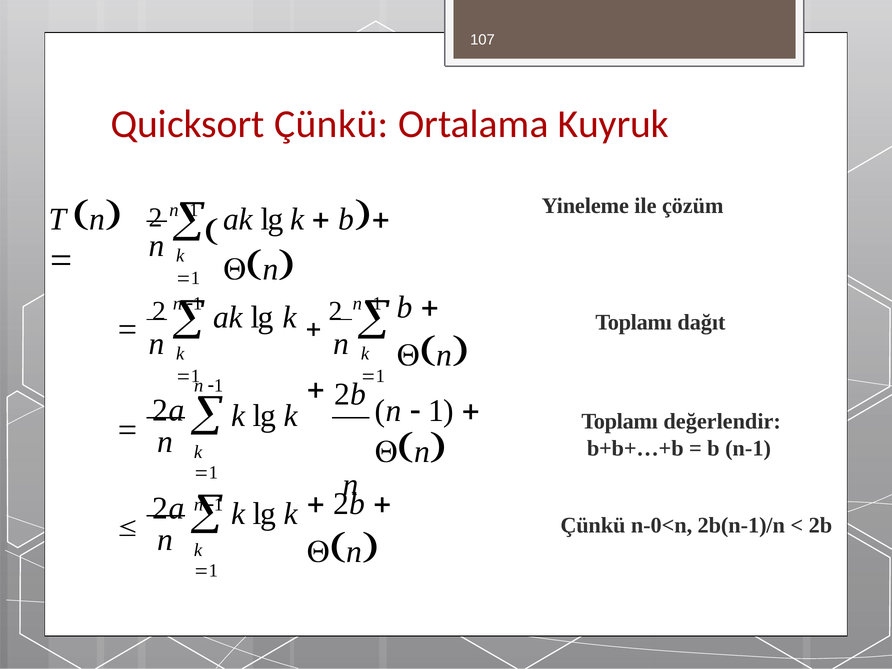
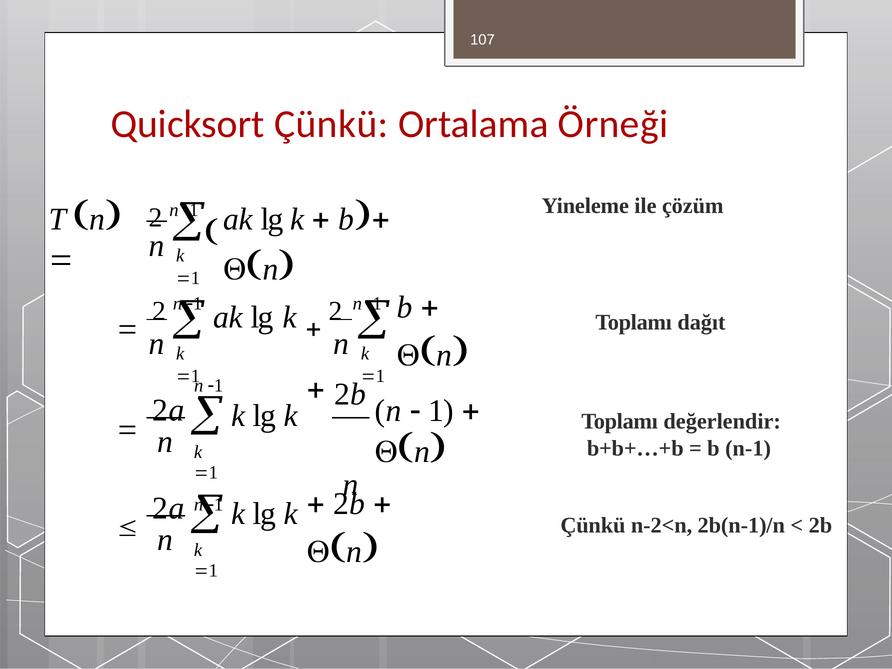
Kuyruk: Kuyruk -> Örneği (613, 124)
n-0<n: n-0<n -> n-2<n (662, 526)
